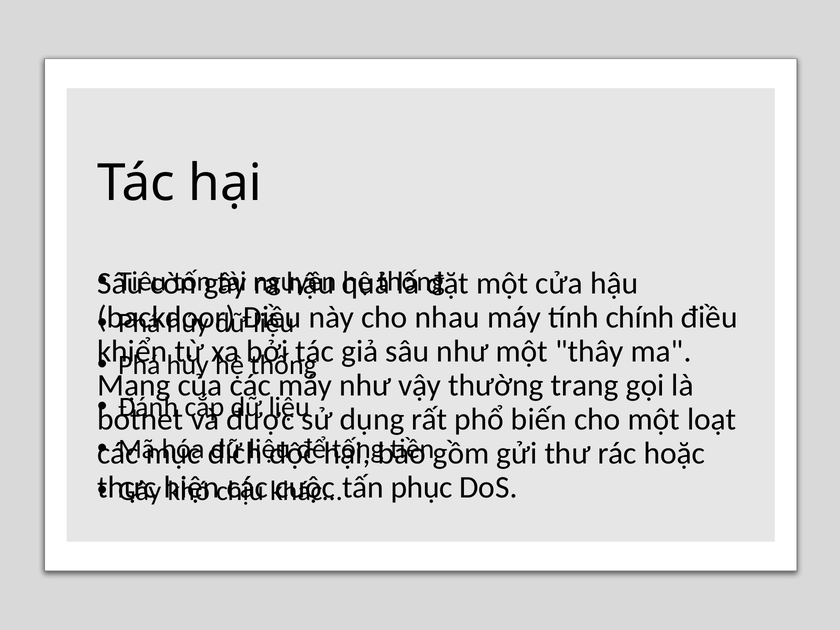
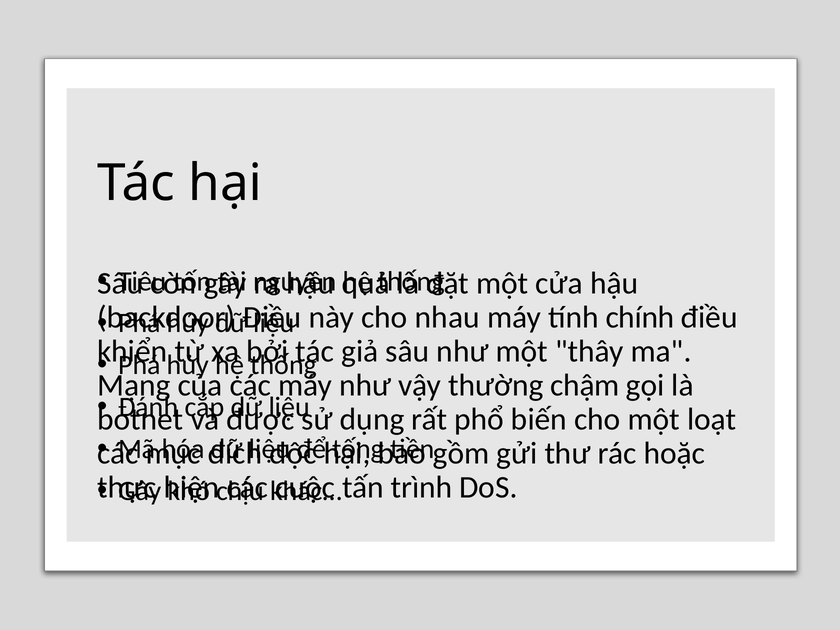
trang: trang -> chậm (585, 385)
phục: phục -> trình (422, 488)
